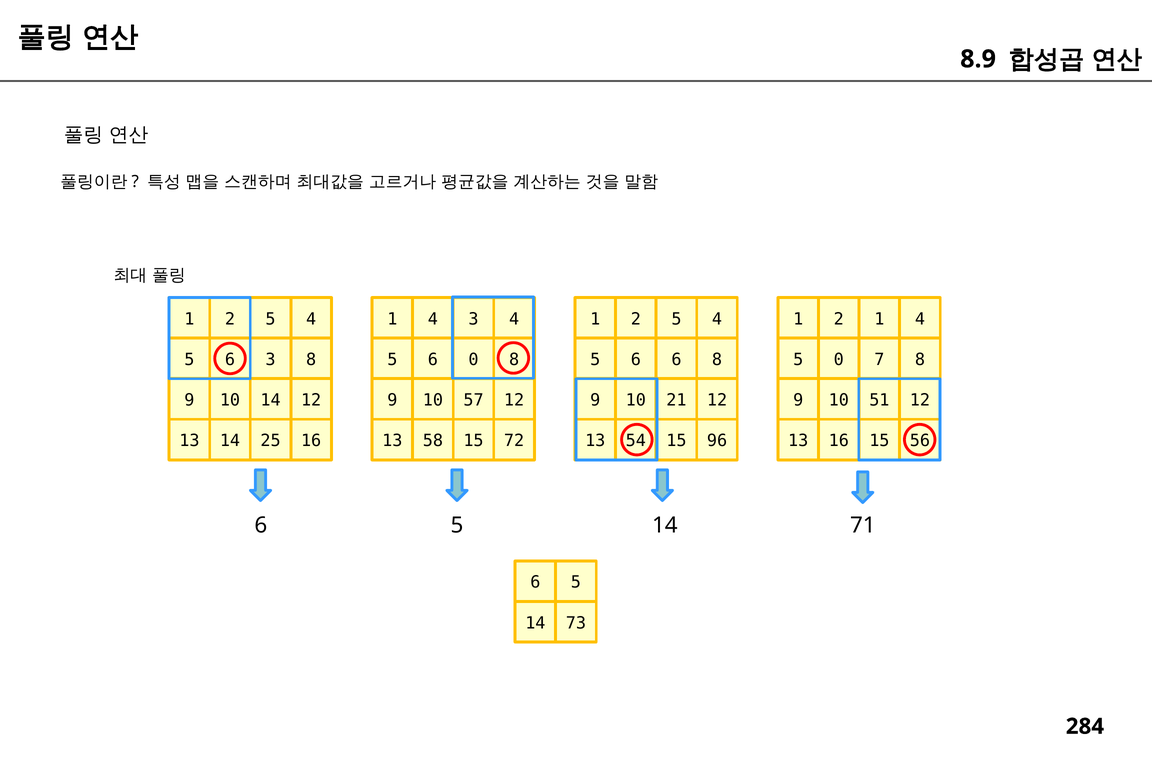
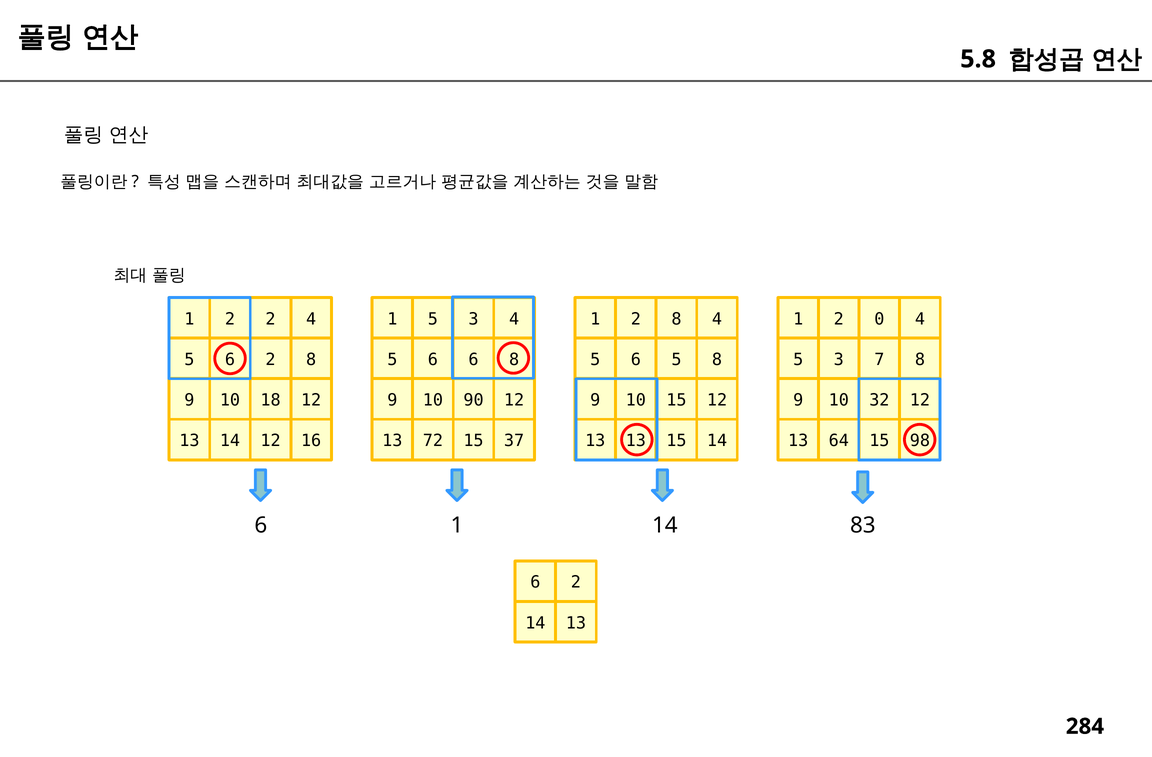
8.9: 8.9 -> 5.8 (978, 59)
5: 5 -> 2 (271, 319)
1 4: 4 -> 5 (433, 319)
5: 5 -> 8 (676, 319)
2 1: 1 -> 0 (879, 319)
5 6 3: 3 -> 2 (271, 359)
0: 0 -> 6 (474, 359)
6 6: 6 -> 5 (676, 359)
0: 0 -> 3 (839, 359)
10 14: 14 -> 18 (271, 400)
57: 57 -> 90 (474, 400)
10 21: 21 -> 15 (676, 400)
51: 51 -> 32 (879, 400)
14 25: 25 -> 12 (271, 441)
58: 58 -> 72 (433, 441)
72: 72 -> 37 (514, 441)
13 54: 54 -> 13 (636, 441)
15 96: 96 -> 14 (717, 441)
13 16: 16 -> 64 (839, 441)
56: 56 -> 98 (920, 441)
5: 5 -> 1 (457, 525)
71: 71 -> 83 (863, 525)
5: 5 -> 2 (576, 582)
14 73: 73 -> 13 (576, 623)
